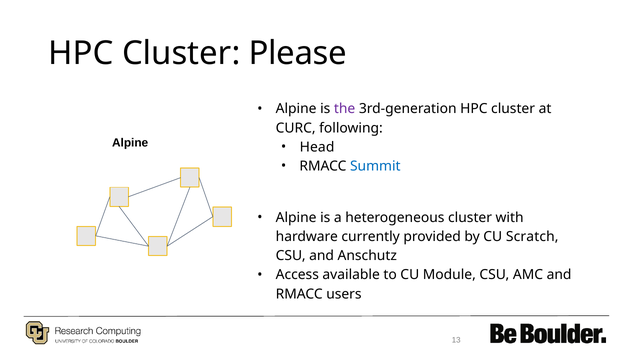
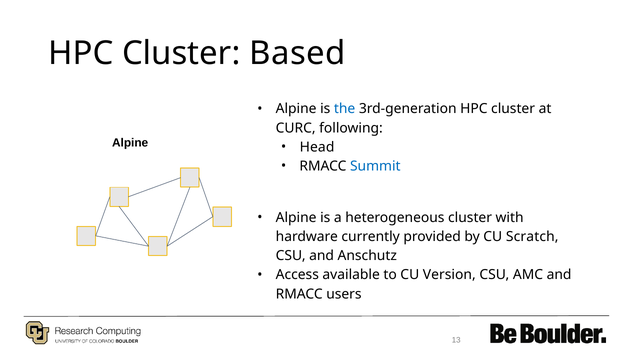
Please: Please -> Based (297, 53)
the colour: purple -> blue (345, 109)
Module: Module -> Version (449, 275)
